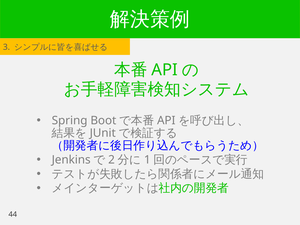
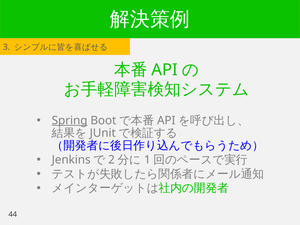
Spring underline: none -> present (70, 120)
